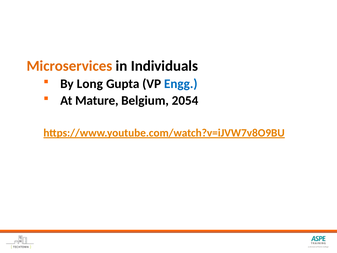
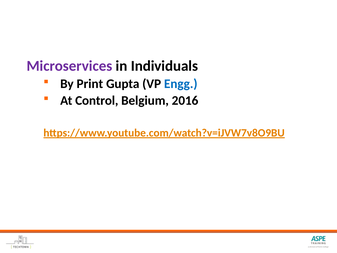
Microservices colour: orange -> purple (69, 66)
Long: Long -> Print (90, 84)
Mature: Mature -> Control (97, 100)
2054: 2054 -> 2016 (185, 100)
